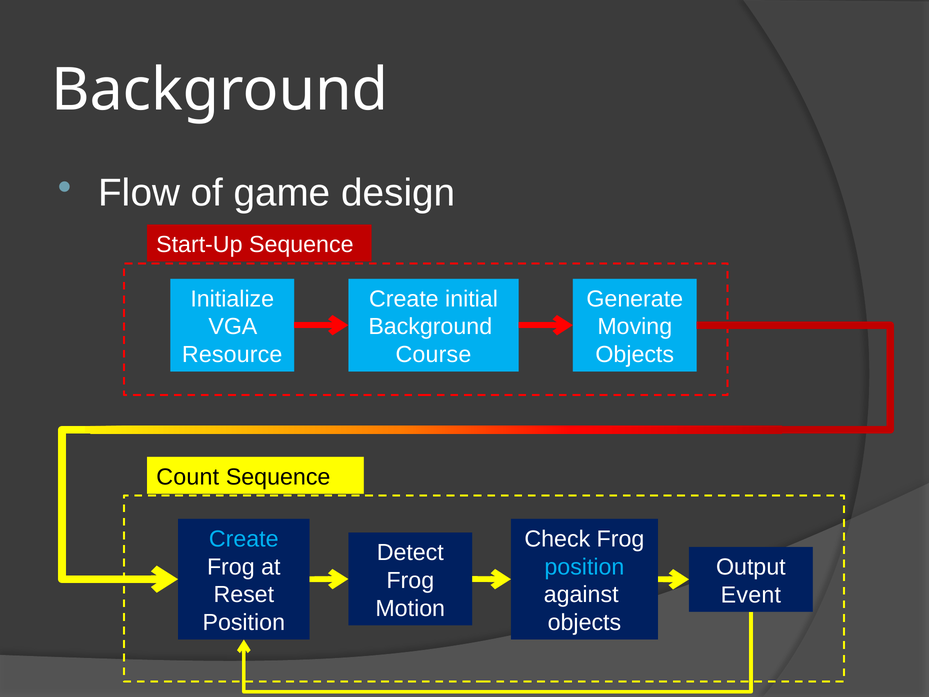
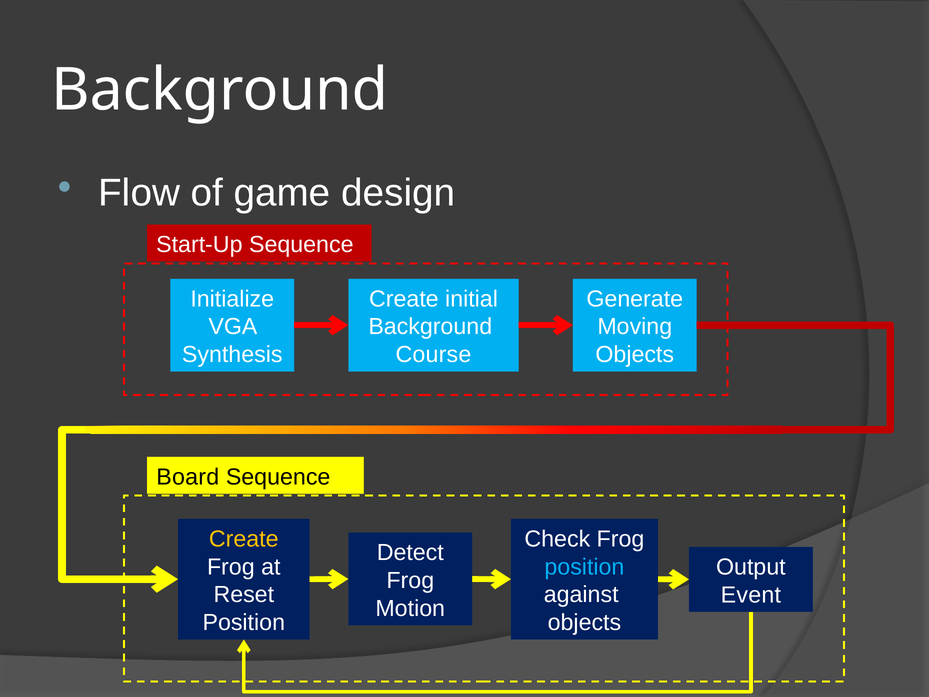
Resource: Resource -> Synthesis (232, 355)
Count: Count -> Board (188, 477)
Create colour: light blue -> yellow (244, 539)
